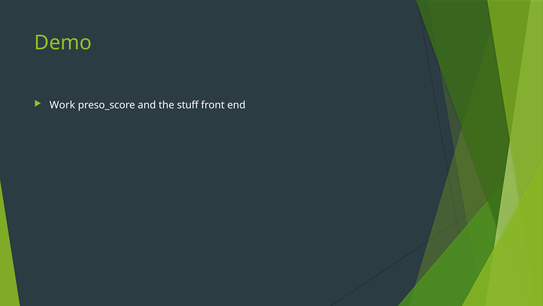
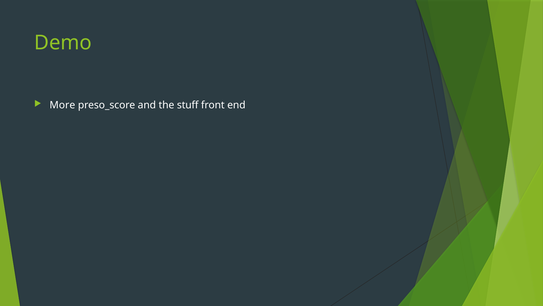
Work: Work -> More (62, 105)
